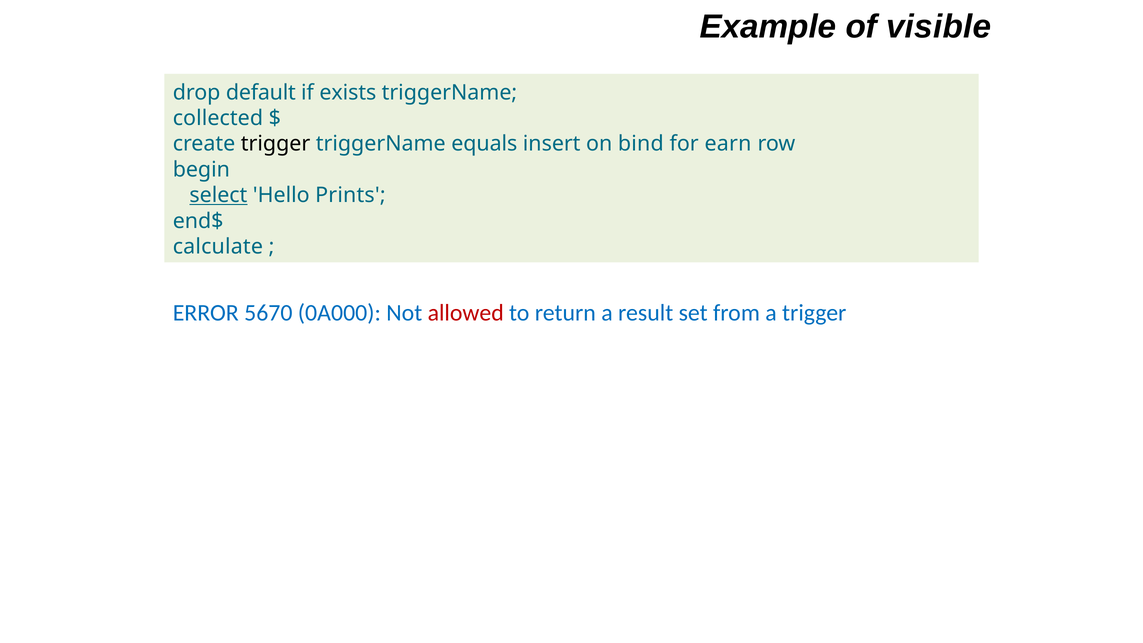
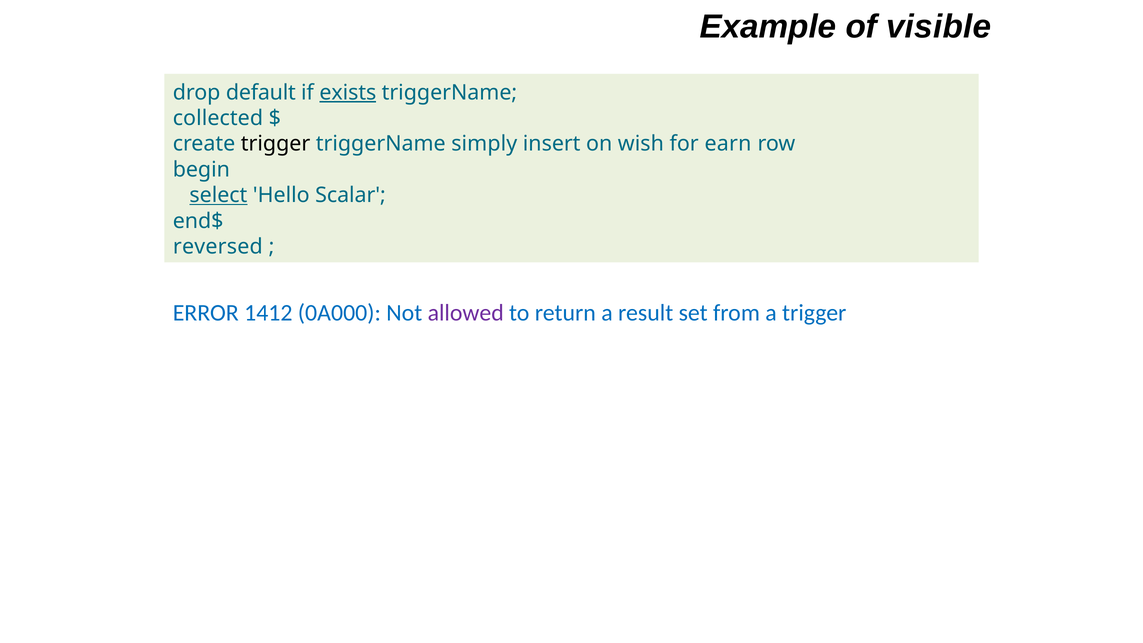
exists underline: none -> present (348, 92)
equals: equals -> simply (484, 144)
bind: bind -> wish (641, 144)
Prints: Prints -> Scalar (351, 195)
calculate: calculate -> reversed (218, 247)
5670: 5670 -> 1412 (268, 313)
allowed colour: red -> purple (466, 313)
